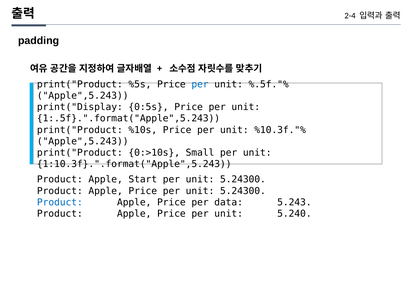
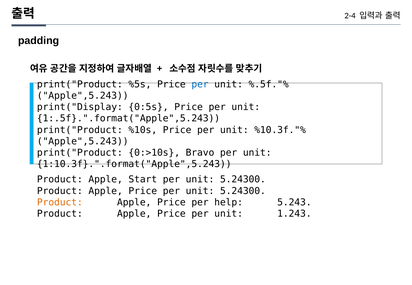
Small: Small -> Bravo (200, 153)
Product colour: blue -> orange (60, 202)
data: data -> help (229, 202)
5.240: 5.240 -> 1.243 (294, 214)
